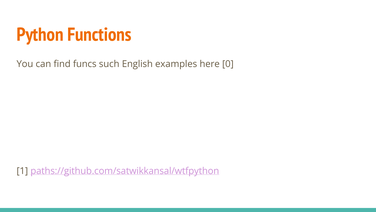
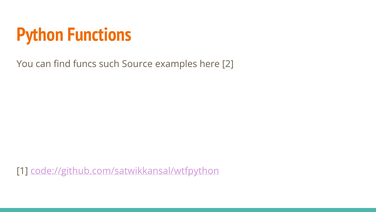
English: English -> Source (137, 64)
0: 0 -> 2 (228, 64)
paths://github.com/satwikkansal/wtfpython: paths://github.com/satwikkansal/wtfpython -> code://github.com/satwikkansal/wtfpython (125, 171)
